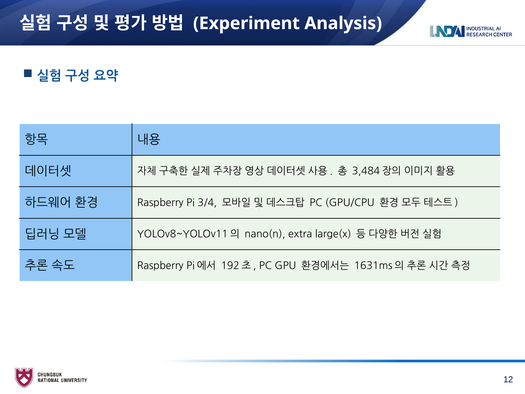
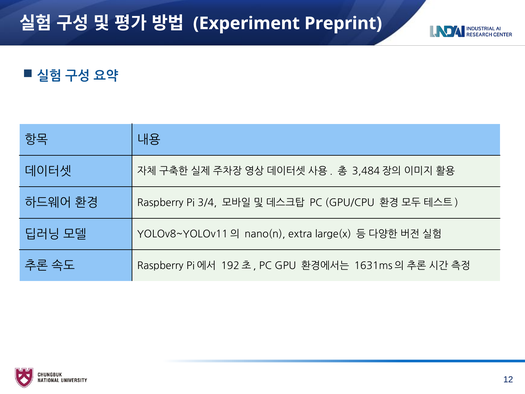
Analysis: Analysis -> Preprint (343, 23)
